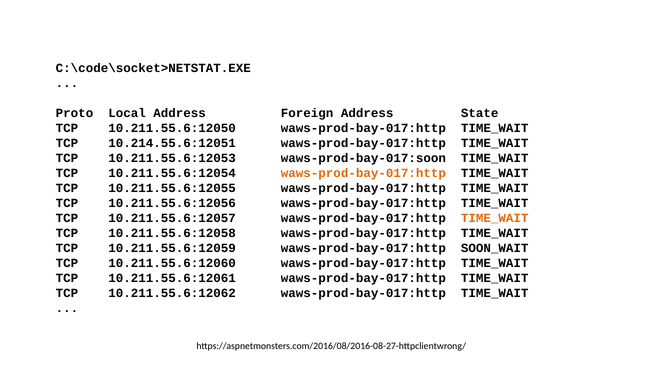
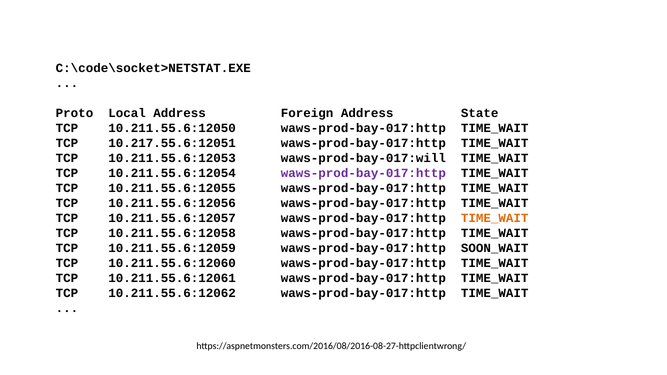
10.214.55.6:12051: 10.214.55.6:12051 -> 10.217.55.6:12051 (172, 143)
waws-prod-bay-017:soon: waws-prod-bay-017:soon -> waws-prod-bay-017:will (363, 158)
waws-prod-bay-017:http colour: orange -> purple (363, 173)
